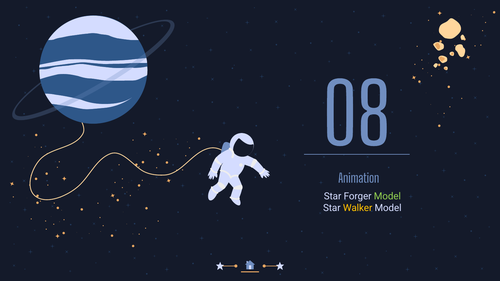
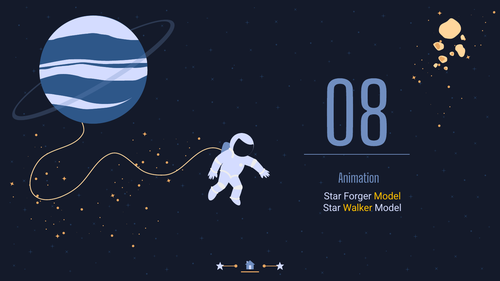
Model colour: light green -> yellow (387, 197)
